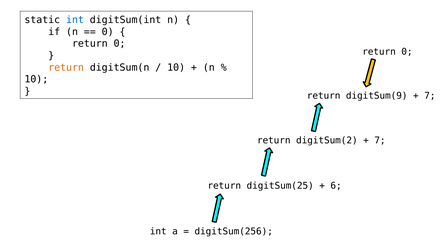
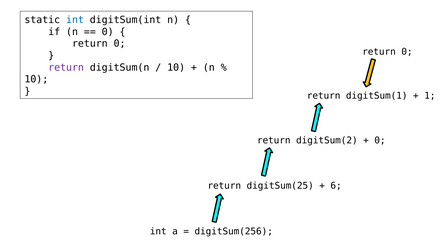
return colour: orange -> purple (66, 67)
digitSum(9: digitSum(9 -> digitSum(1 (377, 96)
7: 7 -> 1 (430, 96)
7: 7 -> 0 (380, 140)
